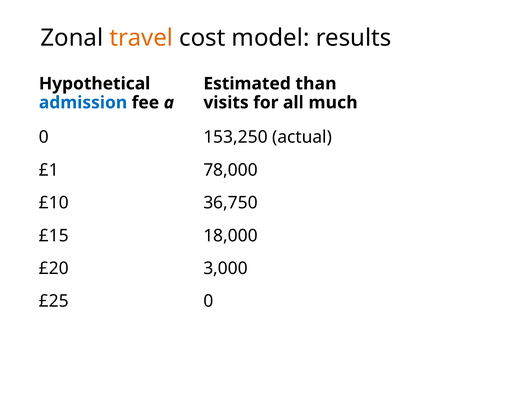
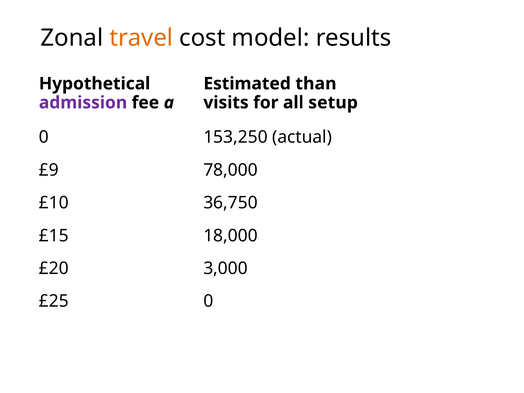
admission colour: blue -> purple (83, 103)
much: much -> setup (333, 103)
£1: £1 -> £9 (49, 170)
